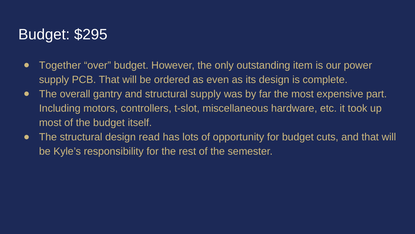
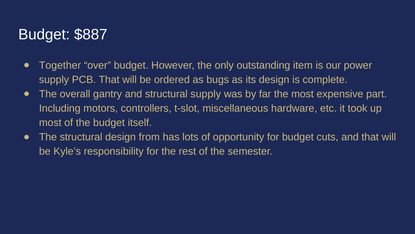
$295: $295 -> $887 (91, 34)
even: even -> bugs (218, 80)
read: read -> from (149, 137)
